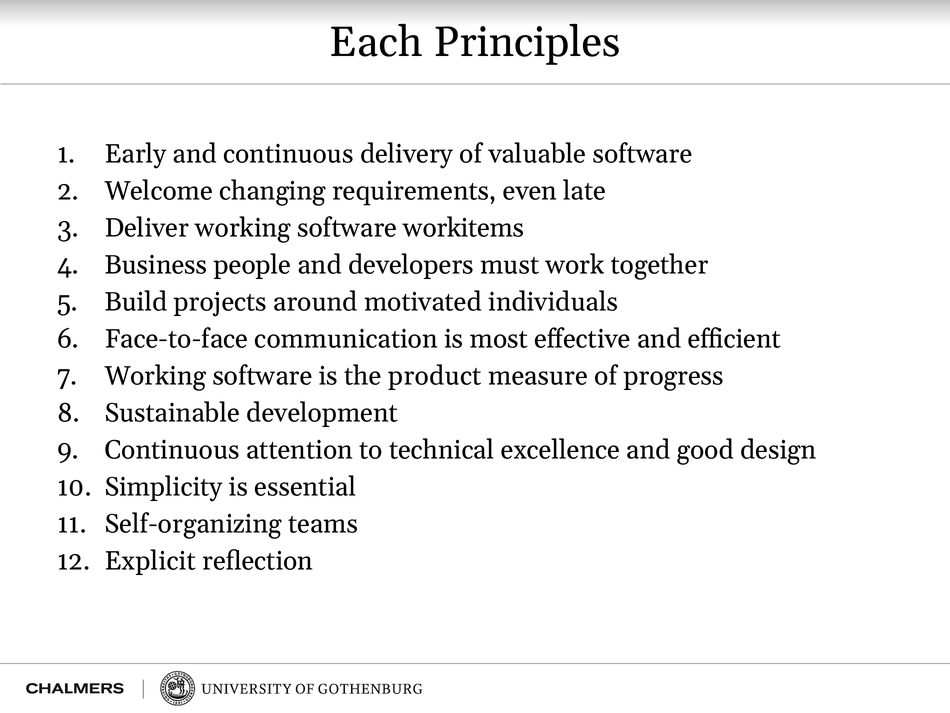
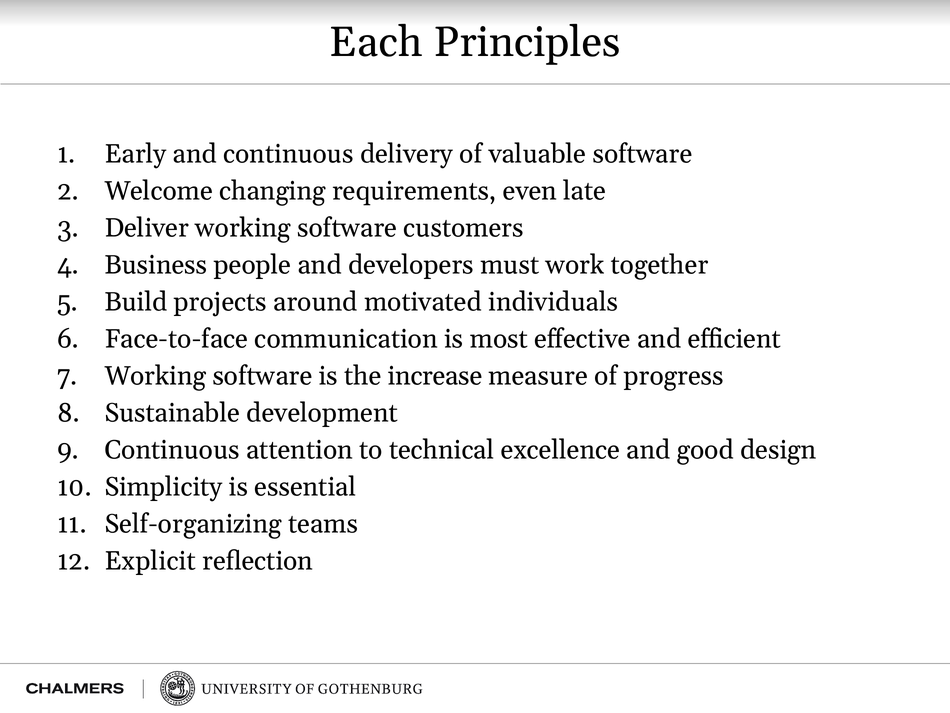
workitems: workitems -> customers (464, 228)
product: product -> increase (435, 376)
